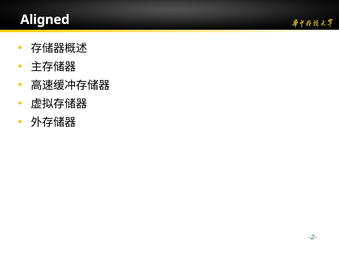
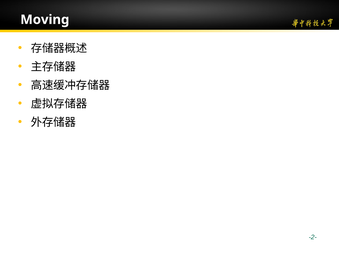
Aligned: Aligned -> Moving (45, 20)
